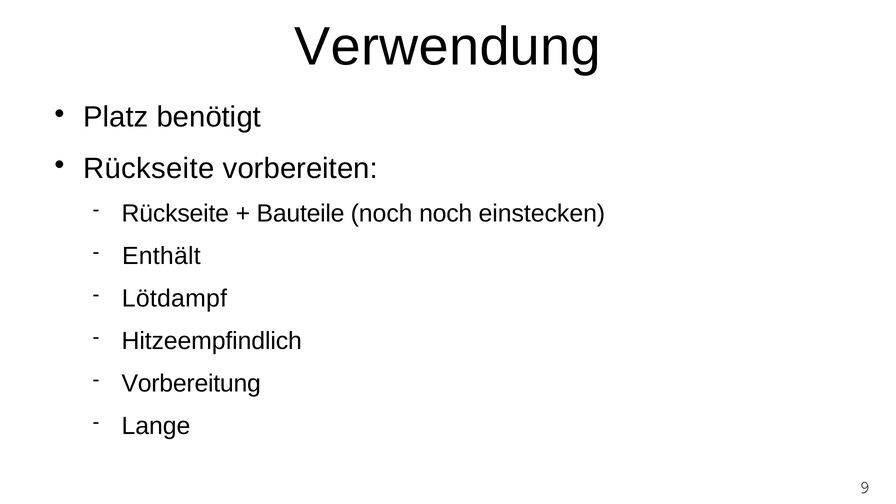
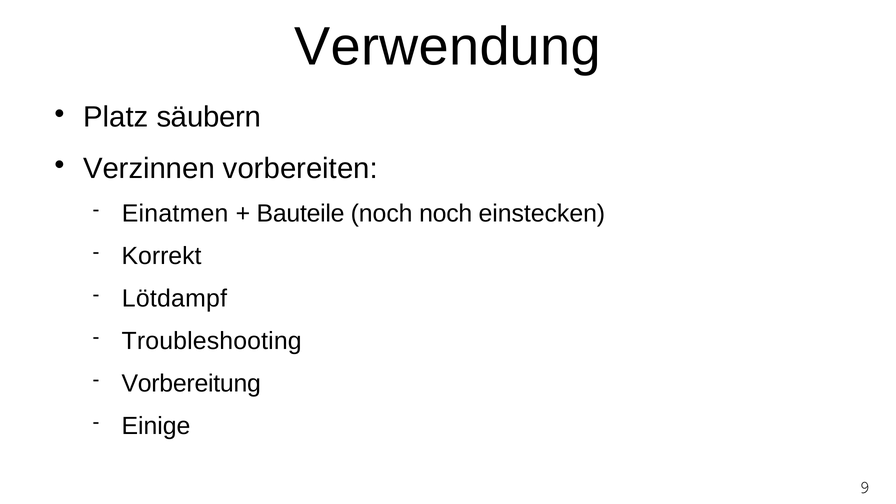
benötigt: benötigt -> säubern (209, 117)
Rückseite: Rückseite -> Verzinnen (149, 168)
Rückseite: Rückseite -> Einatmen (175, 213)
Enthält: Enthält -> Korrekt (162, 256)
Hitzeempfindlich: Hitzeempfindlich -> Troubleshooting (212, 341)
Lange: Lange -> Einige (156, 426)
